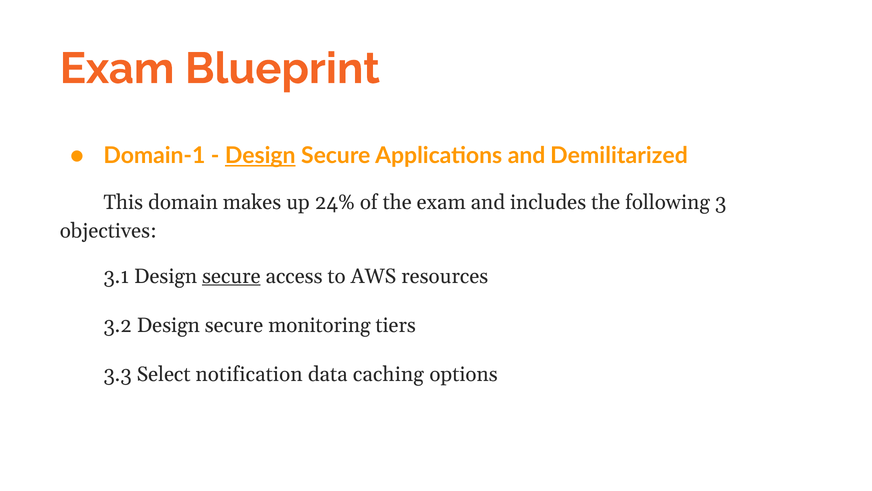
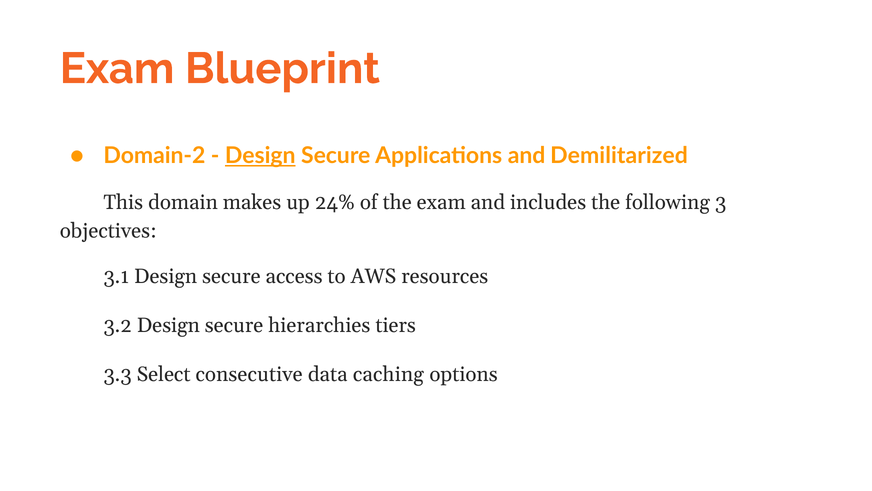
Domain-1: Domain-1 -> Domain-2 (154, 156)
secure underline: present -> none (231, 276)
monitoring: monitoring -> hierarchies (319, 325)
notification: notification -> consecutive (249, 374)
